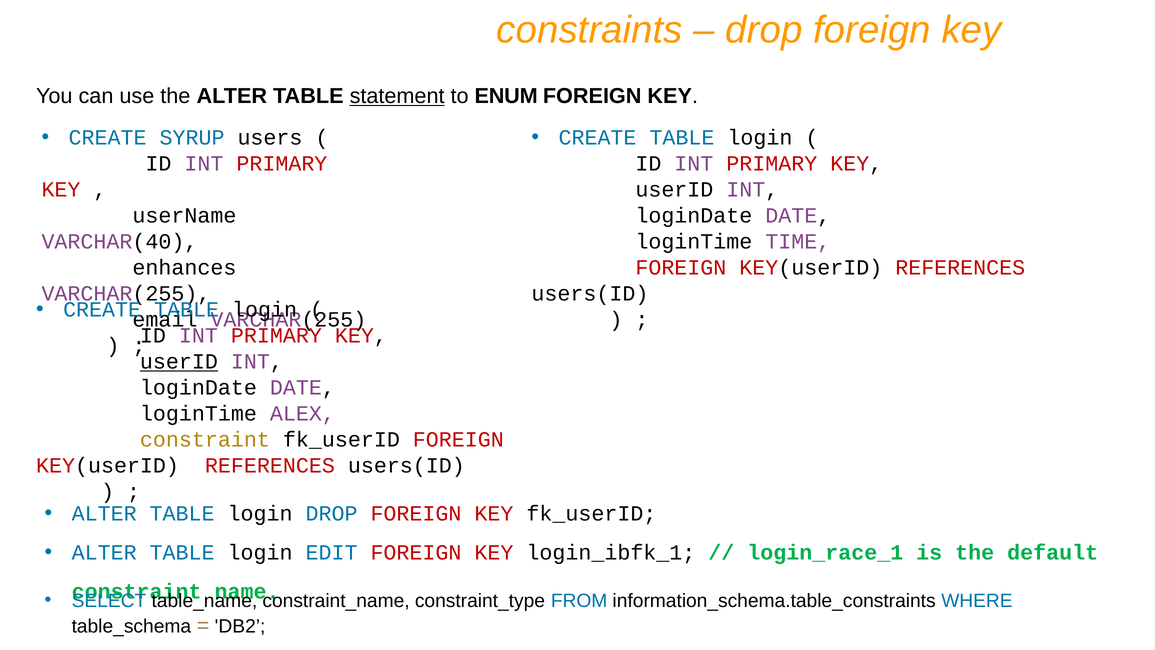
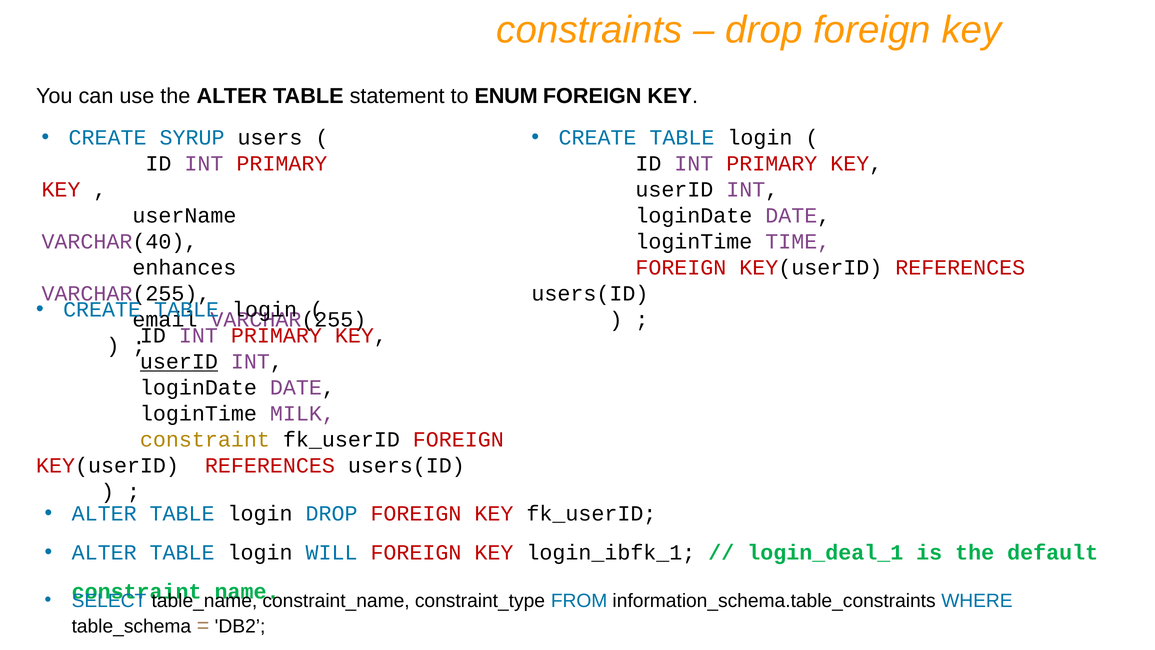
statement underline: present -> none (397, 96)
ALEX: ALEX -> MILK (302, 413)
EDIT: EDIT -> WILL (332, 552)
login_race_1: login_race_1 -> login_deal_1 (825, 552)
